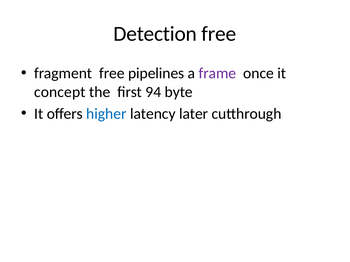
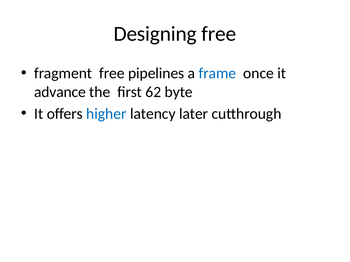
Detection: Detection -> Designing (155, 34)
frame colour: purple -> blue (217, 73)
concept: concept -> advance (60, 92)
94: 94 -> 62 (153, 92)
